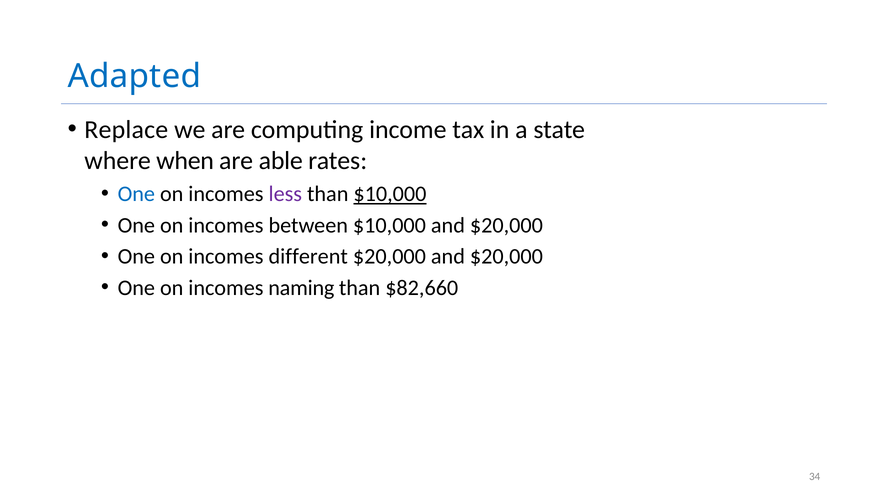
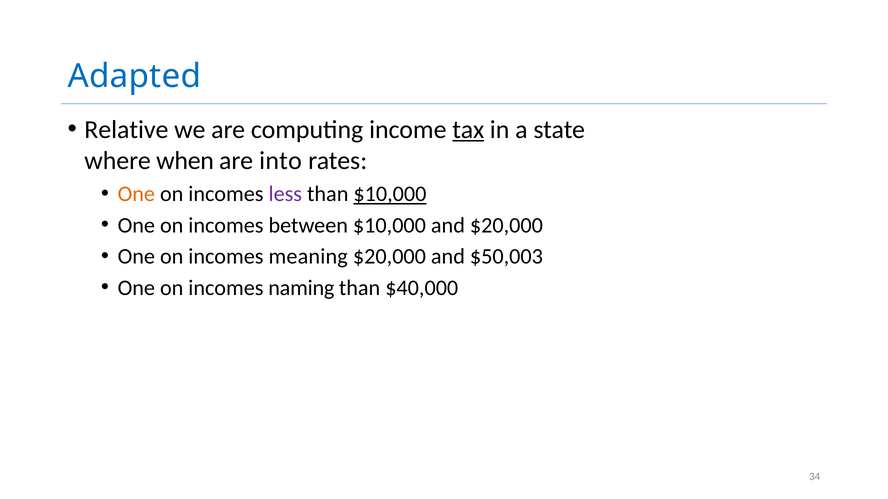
Replace: Replace -> Relative (126, 130)
tax underline: none -> present (468, 130)
able: able -> into (281, 161)
One colour: blue -> orange (136, 194)
different: different -> meaning (308, 257)
$20,000 and $20,000: $20,000 -> $50,003 (506, 257)
$82,660: $82,660 -> $40,000 (422, 288)
